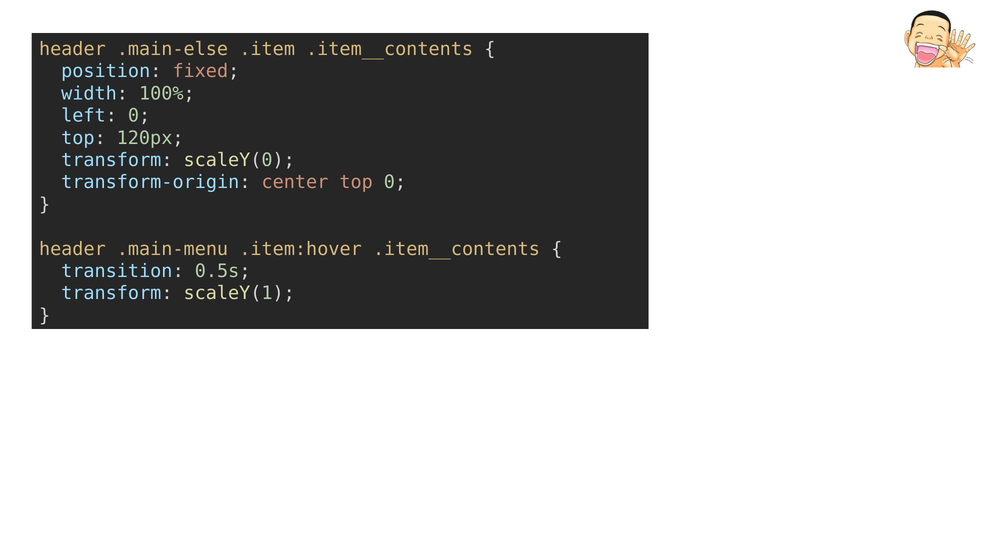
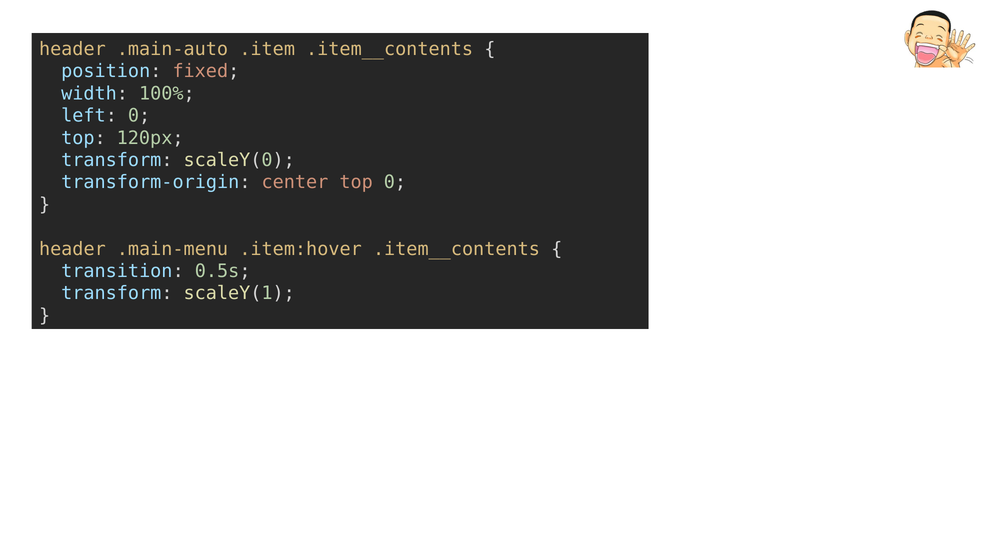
.main-else: .main-else -> .main-auto (173, 49)
